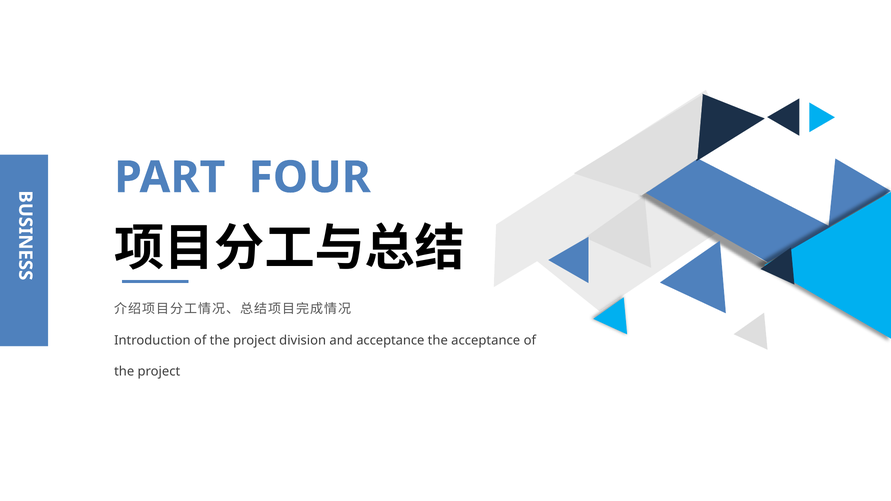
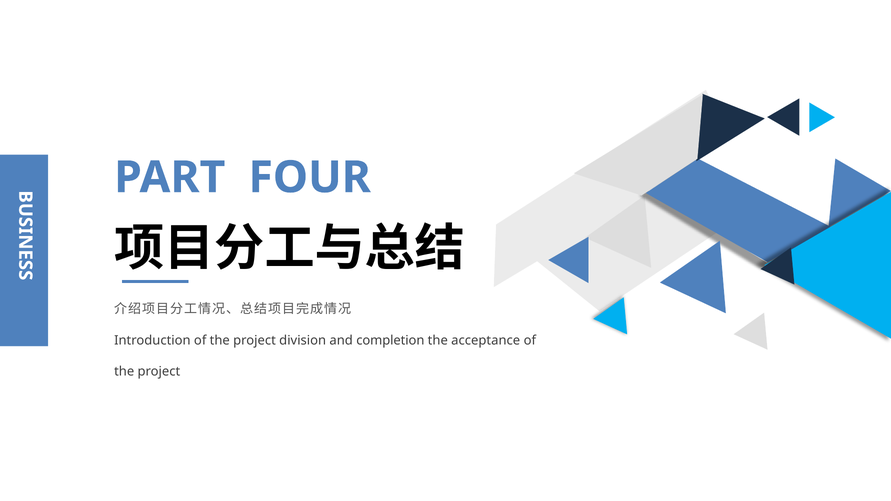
and acceptance: acceptance -> completion (390, 340)
